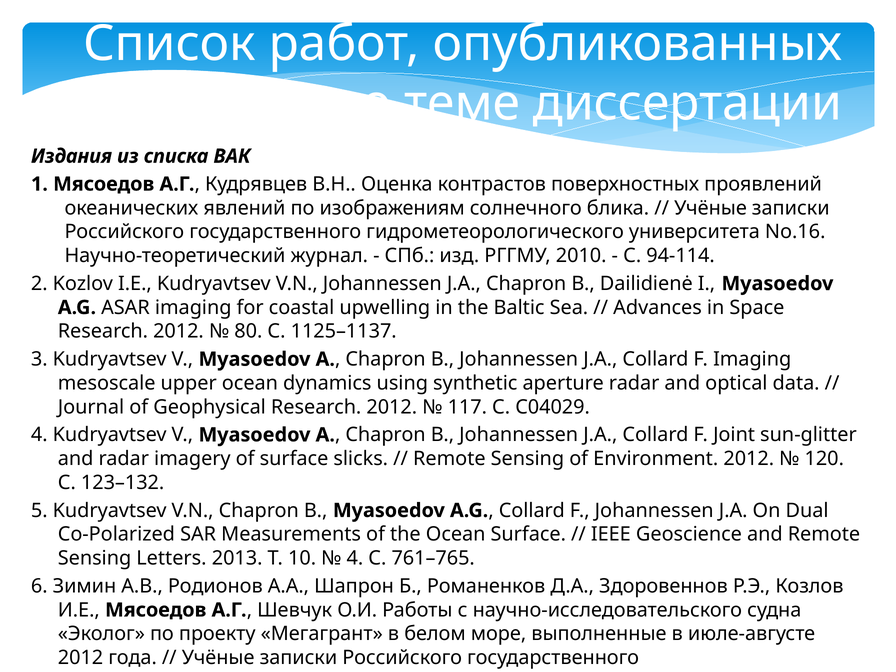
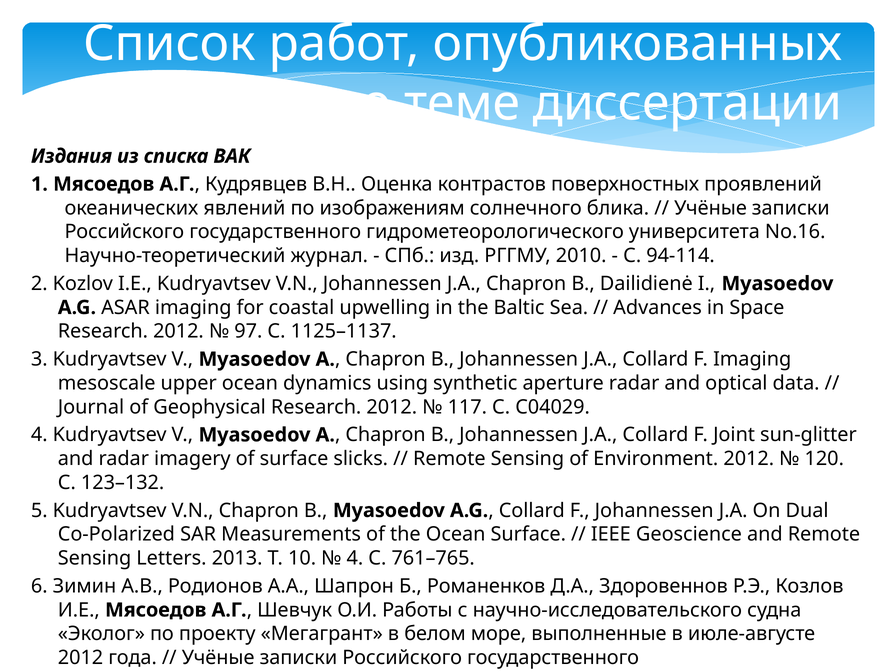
80: 80 -> 97 (248, 331)
